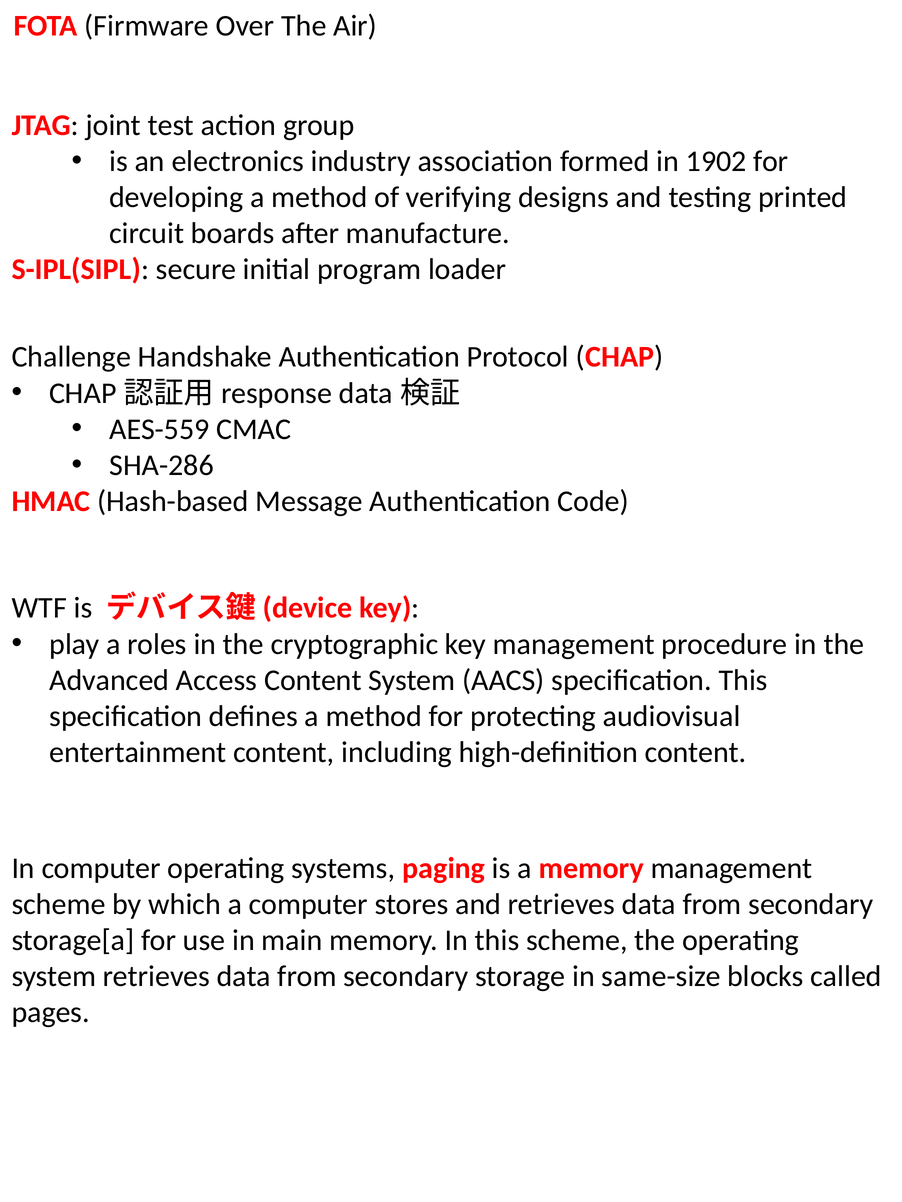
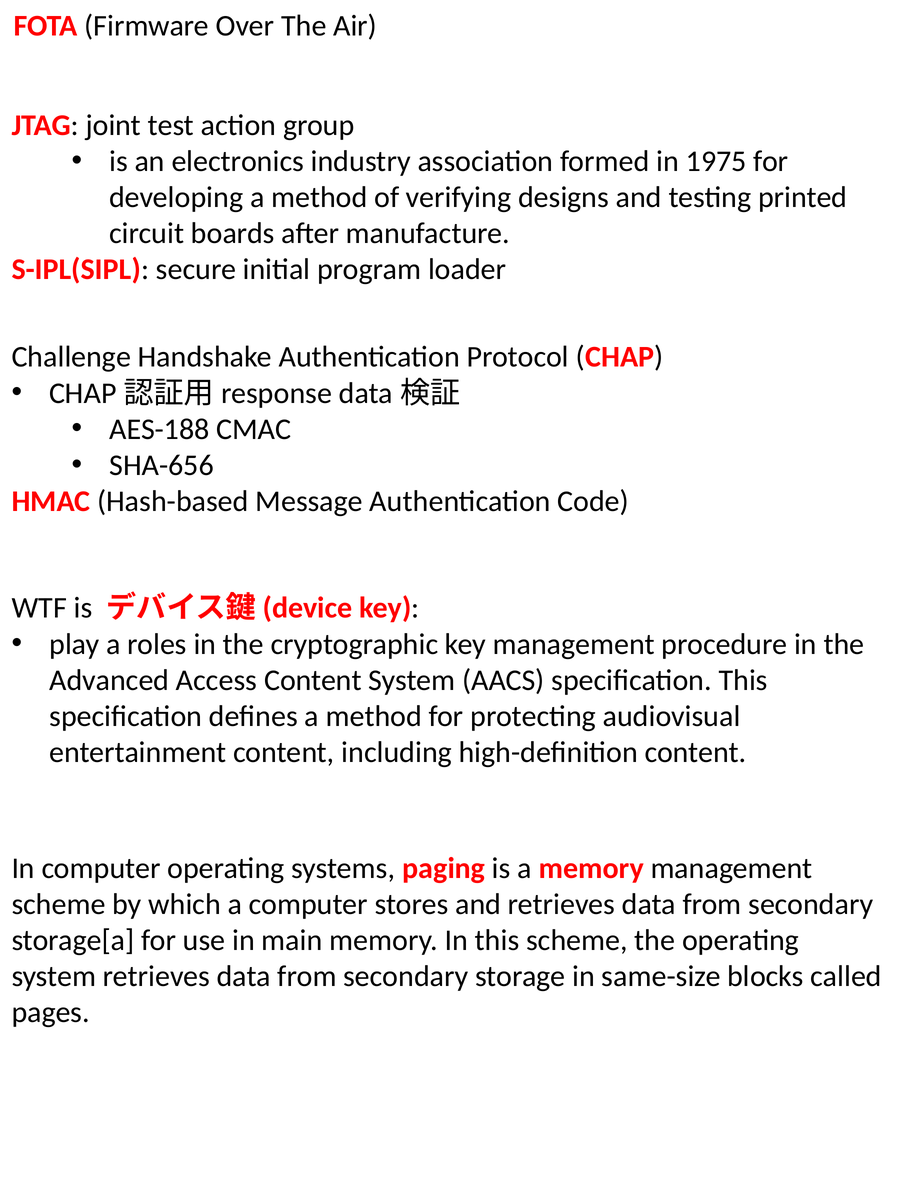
1902: 1902 -> 1975 (716, 161)
AES-559: AES-559 -> AES-188 (159, 429)
SHA-286: SHA-286 -> SHA-656 (162, 466)
